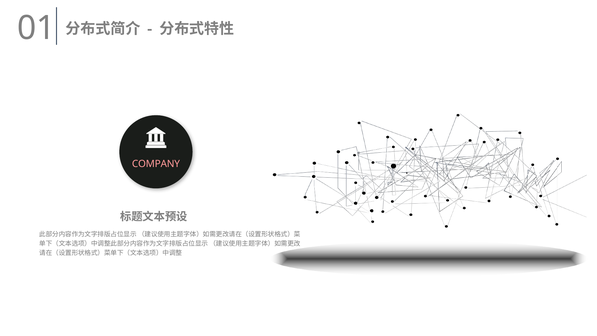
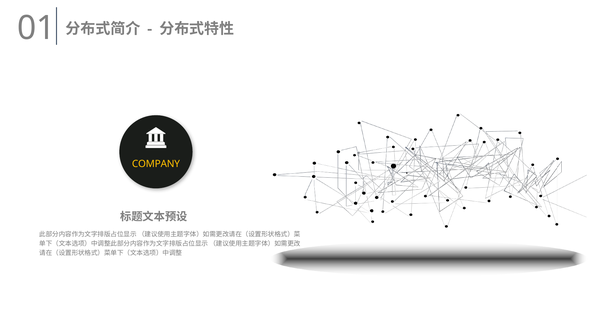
COMPANY colour: pink -> yellow (156, 164)
